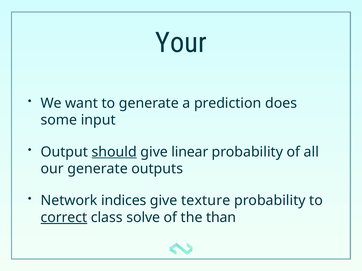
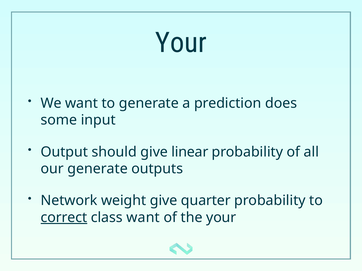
should underline: present -> none (114, 152)
indices: indices -> weight (124, 201)
texture: texture -> quarter (206, 201)
class solve: solve -> want (143, 218)
the than: than -> your (221, 218)
